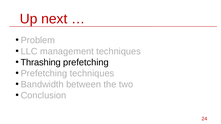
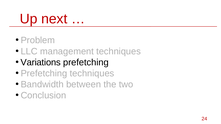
Thrashing: Thrashing -> Variations (41, 62)
